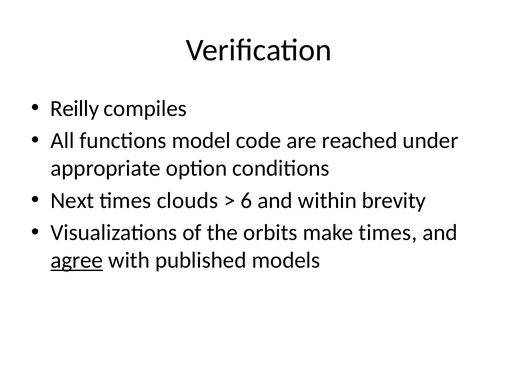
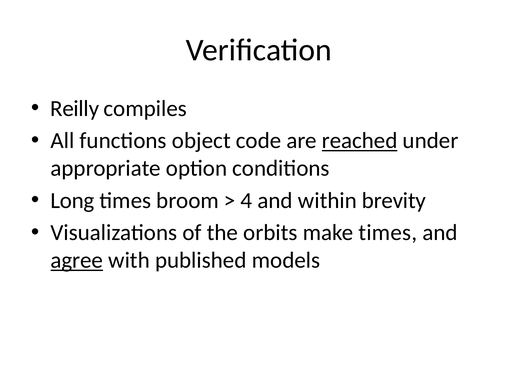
model: model -> object (201, 141)
reached underline: none -> present (360, 141)
Next: Next -> Long (72, 201)
clouds: clouds -> broom (188, 201)
6: 6 -> 4 (246, 201)
